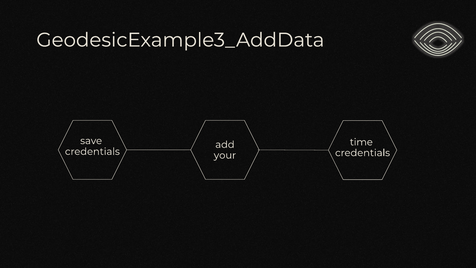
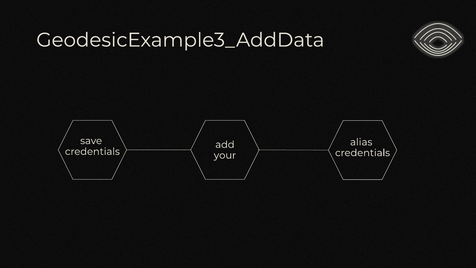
time: time -> alias (361, 142)
